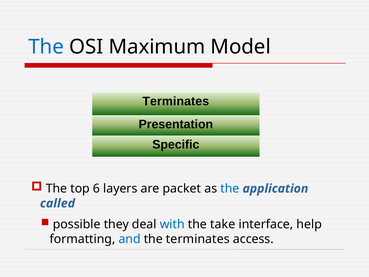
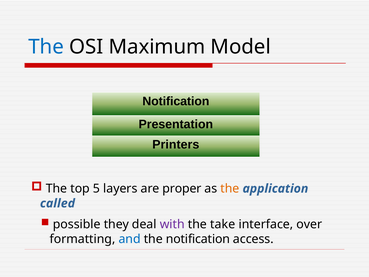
Terminates: Terminates -> Notification (176, 101)
Specific: Specific -> Printers (176, 144)
6: 6 -> 5 (97, 188)
packet: packet -> proper (182, 188)
the colour: blue -> orange (230, 188)
with colour: blue -> purple (172, 224)
help: help -> over (309, 224)
the terminates: terminates -> notification (198, 239)
